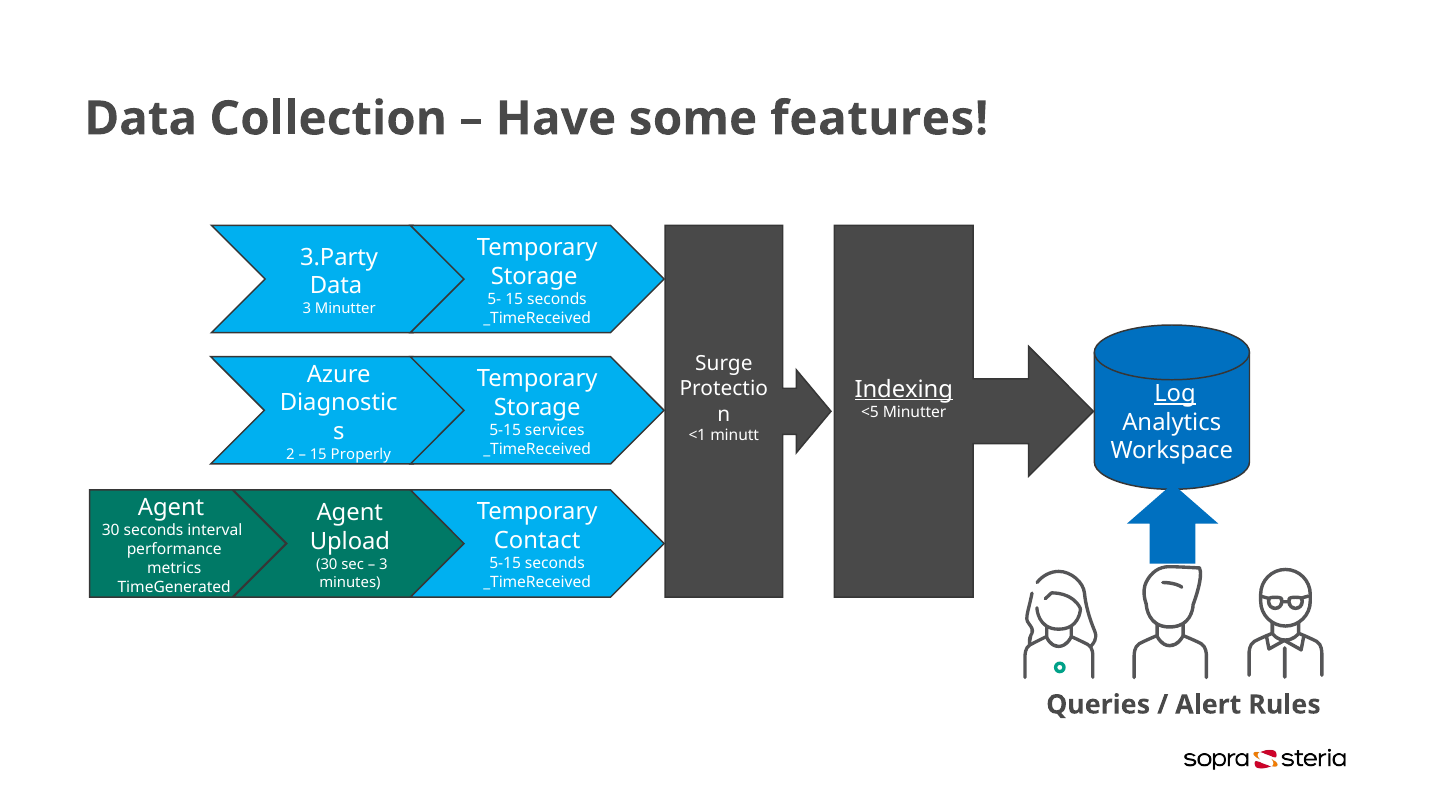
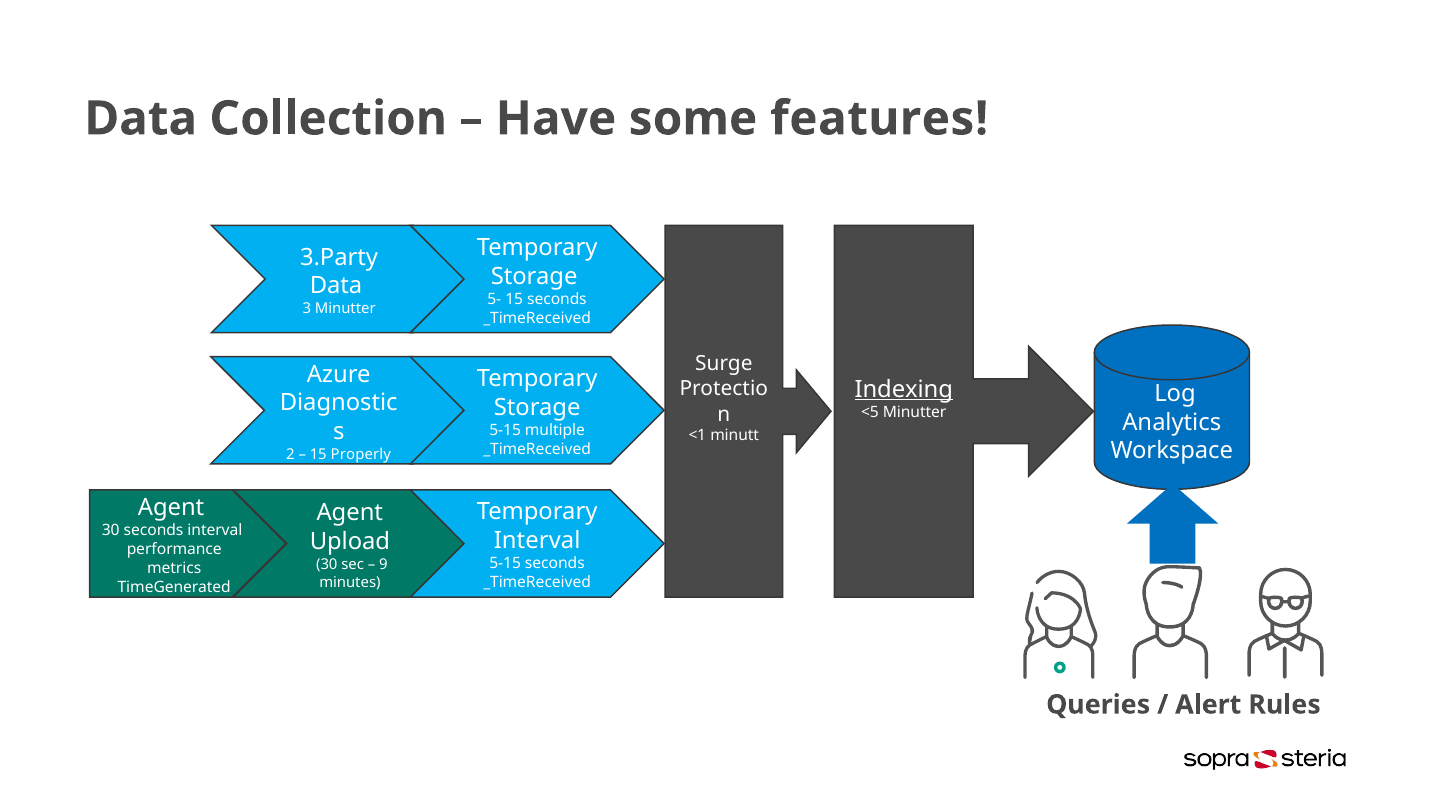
Log underline: present -> none (1175, 394)
services: services -> multiple (555, 430)
Contact: Contact -> Interval (537, 540)
3: 3 -> 9 (383, 564)
